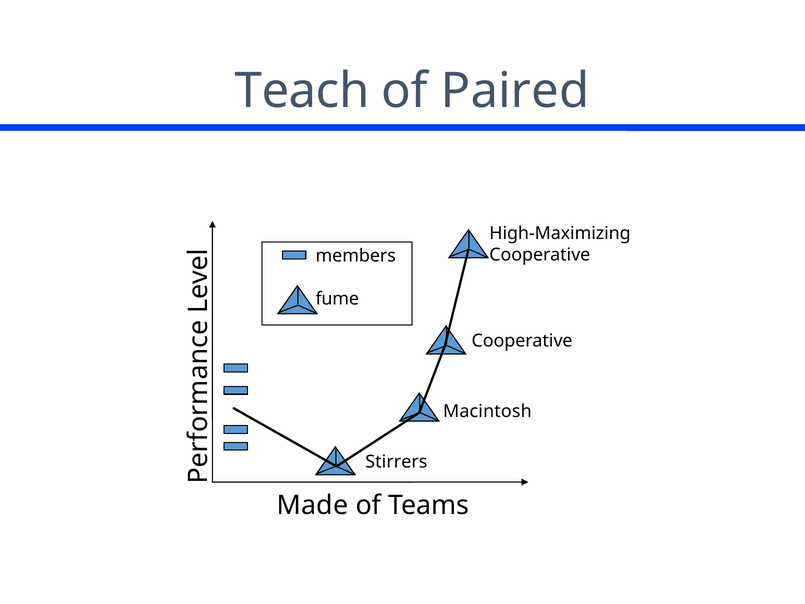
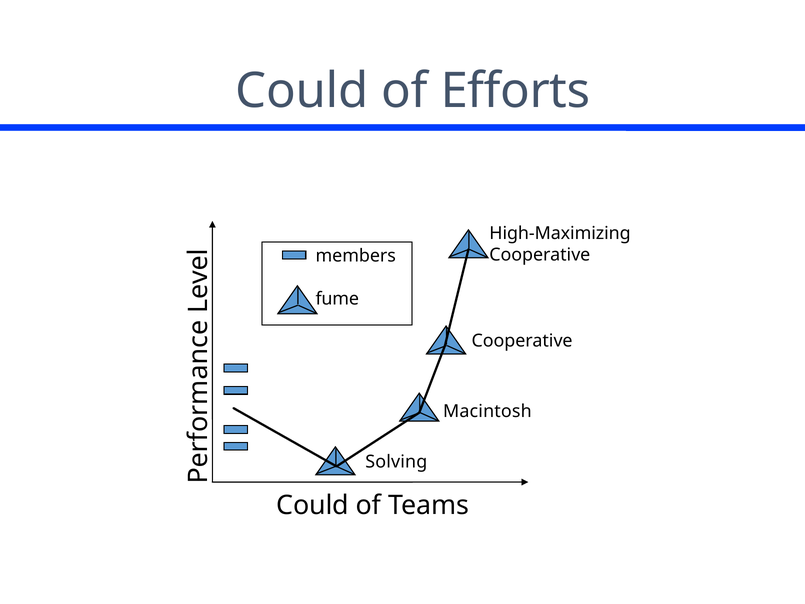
Teach: Teach -> Could (302, 91)
Paired: Paired -> Efforts (515, 91)
Stirrers: Stirrers -> Solving (396, 461)
Made: Made -> Could (313, 505)
